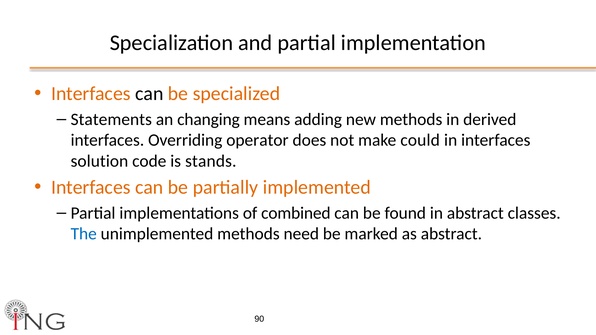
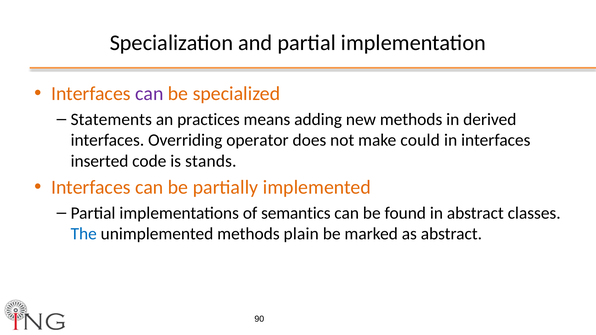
can colour: black -> purple (149, 94)
changing: changing -> practices (208, 119)
solution: solution -> inserted (99, 161)
combined: combined -> semantics (296, 213)
need: need -> plain (301, 234)
